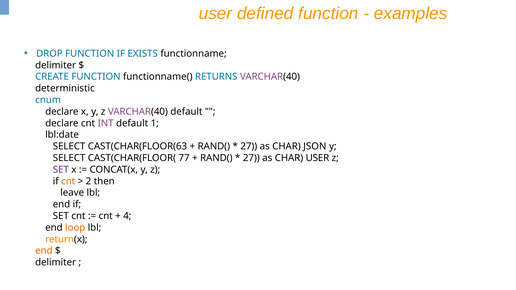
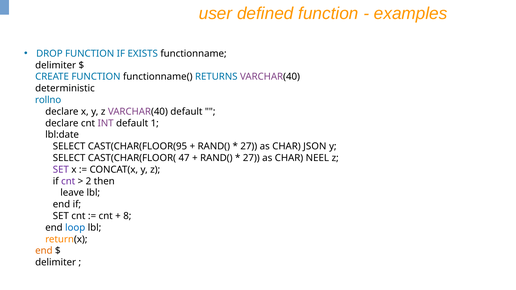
cnum: cnum -> rollno (48, 100)
CAST(CHAR(FLOOR(63: CAST(CHAR(FLOOR(63 -> CAST(CHAR(FLOOR(95 (137, 147)
77: 77 -> 47 (184, 158)
CHAR USER: USER -> NEEL (317, 158)
cnt colour: orange -> purple (68, 181)
4: 4 -> 8 (127, 216)
loop colour: orange -> blue (75, 228)
